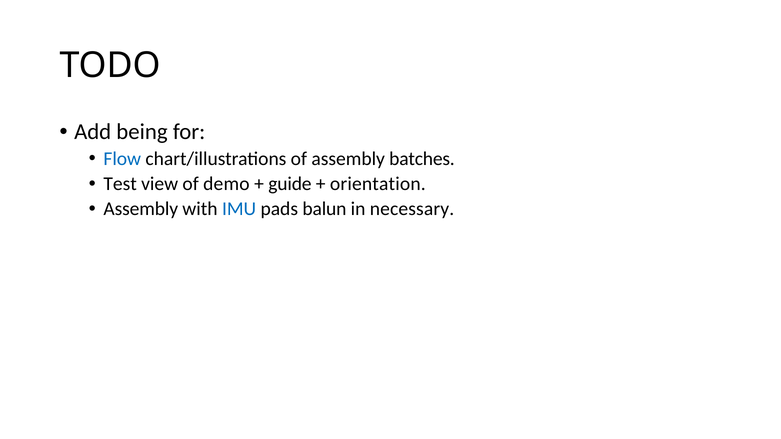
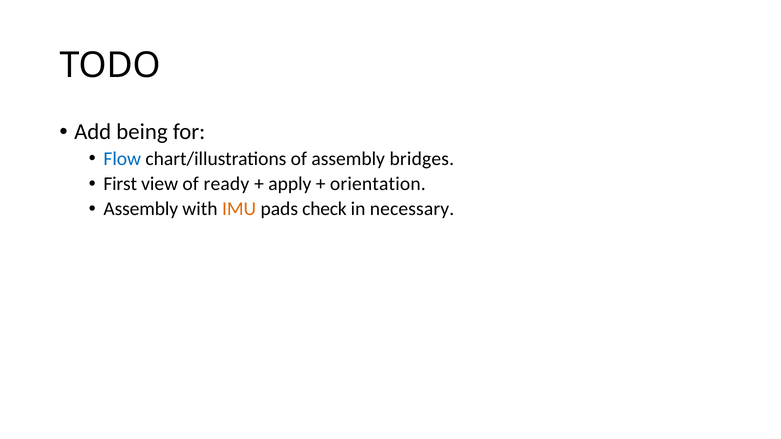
batches: batches -> bridges (422, 159)
Test: Test -> First (120, 184)
demo: demo -> ready (226, 184)
guide: guide -> apply (290, 184)
IMU colour: blue -> orange (239, 209)
balun: balun -> check (324, 209)
